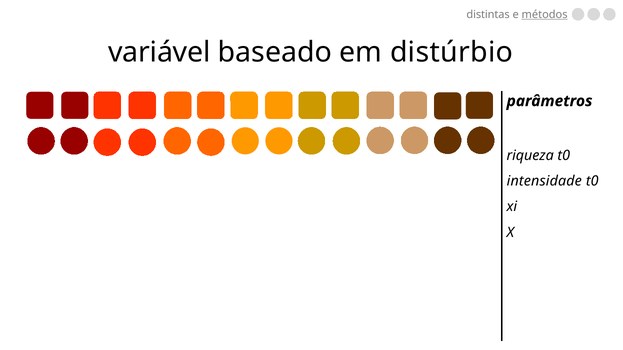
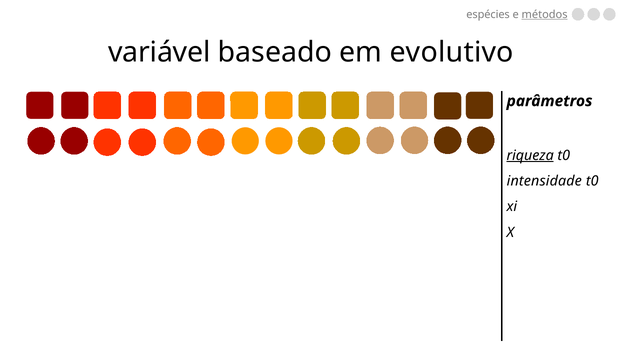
distintas: distintas -> espécies (488, 15)
distúrbio: distúrbio -> evolutivo (452, 52)
riqueza underline: none -> present (530, 156)
